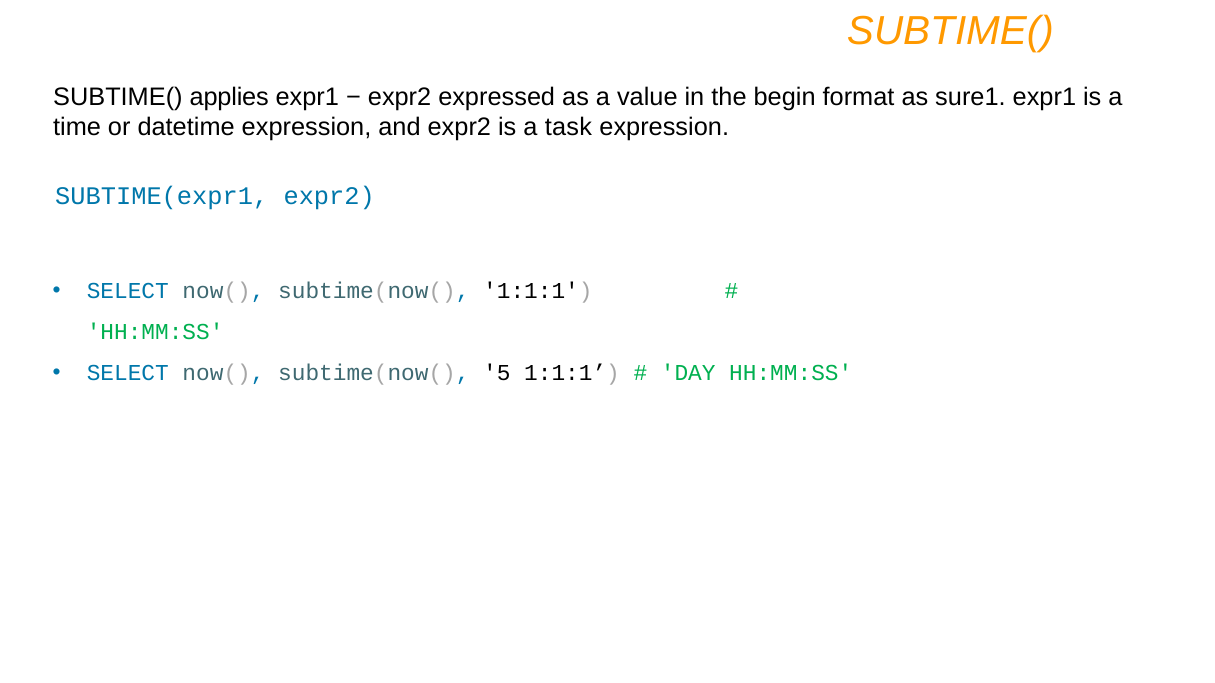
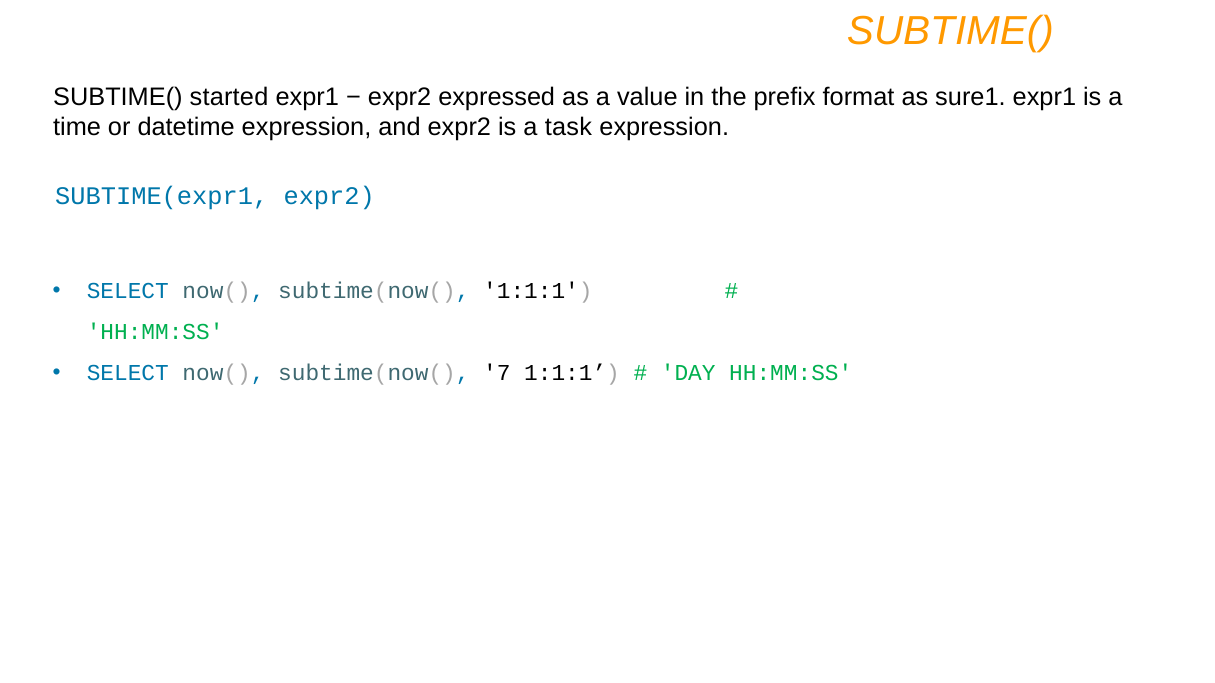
applies: applies -> started (229, 97)
begin: begin -> prefix (785, 97)
5: 5 -> 7 (497, 374)
